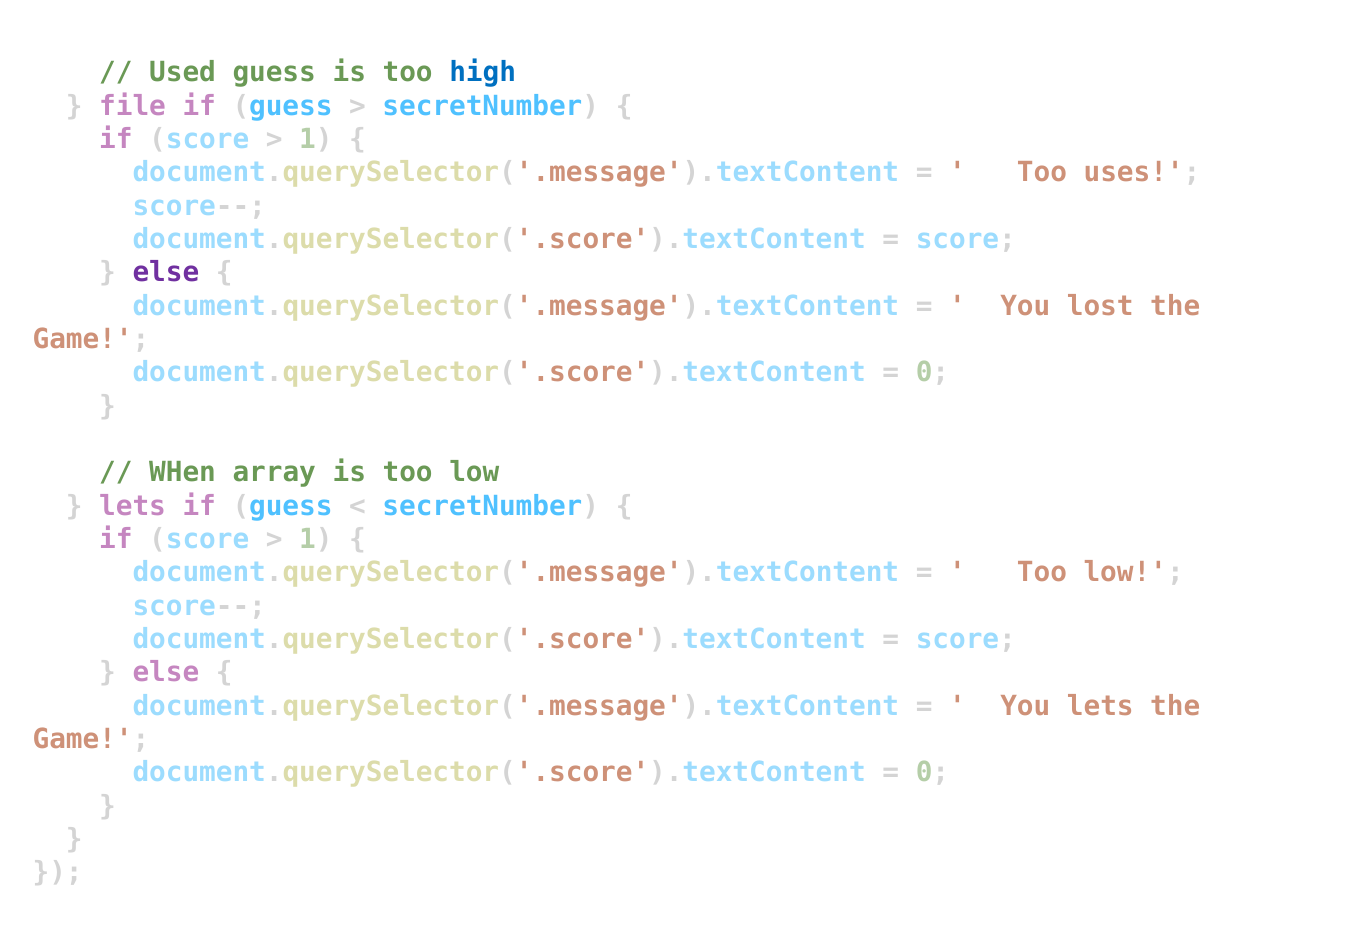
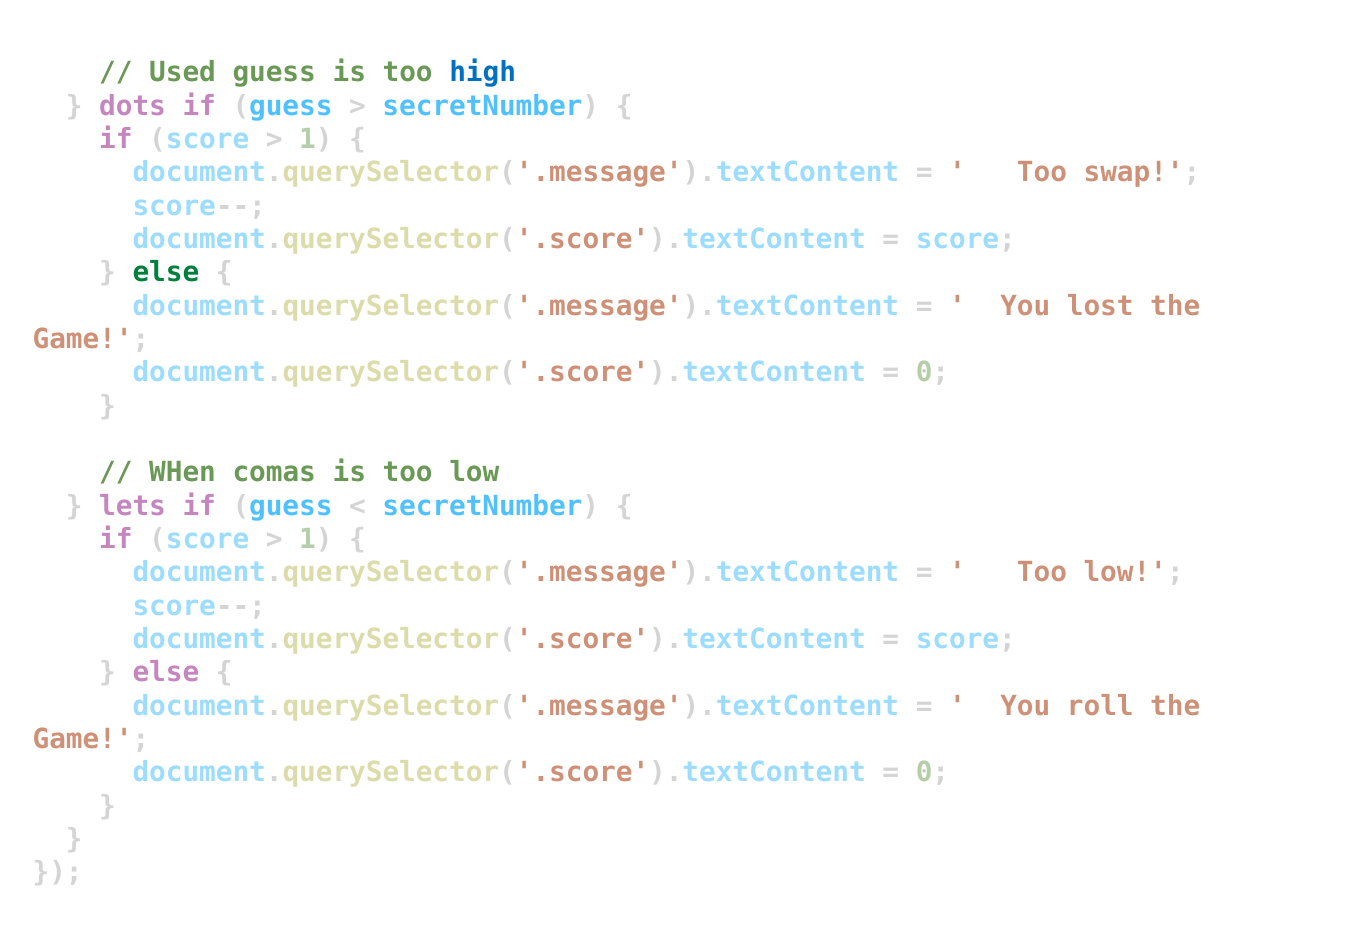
file: file -> dots (133, 106)
uses: uses -> swap (1134, 173)
else colour: purple -> green (166, 273)
array: array -> comas (274, 472)
lets: lets -> roll (1100, 706)
